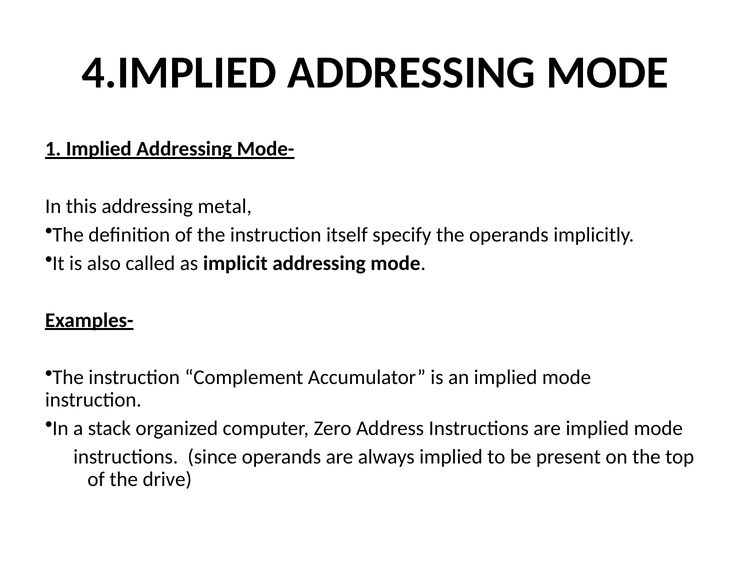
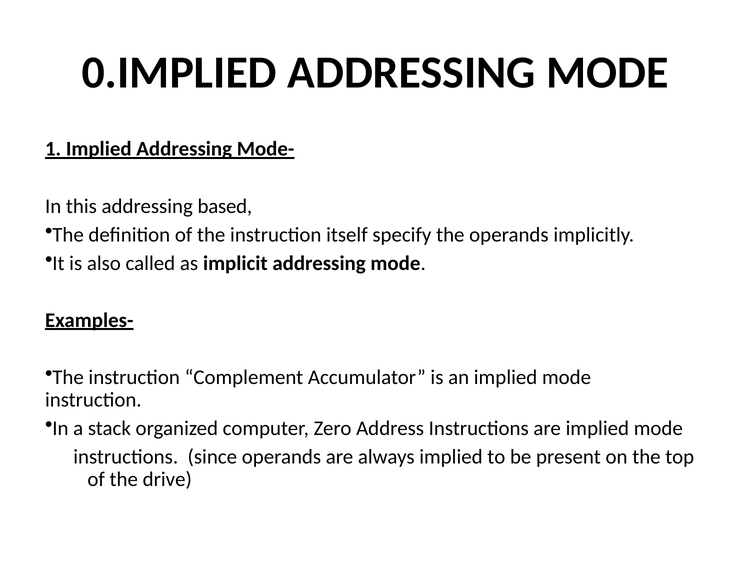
4.IMPLIED: 4.IMPLIED -> 0.IMPLIED (179, 73)
metal: metal -> based (225, 206)
